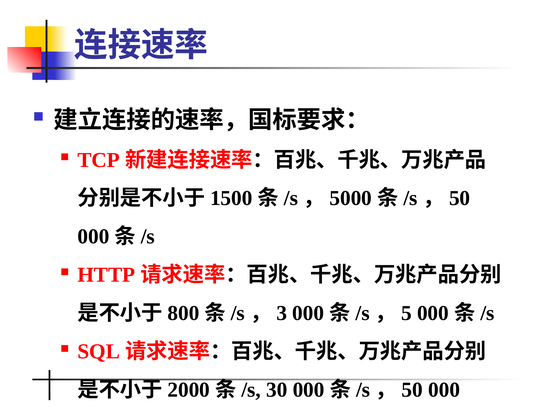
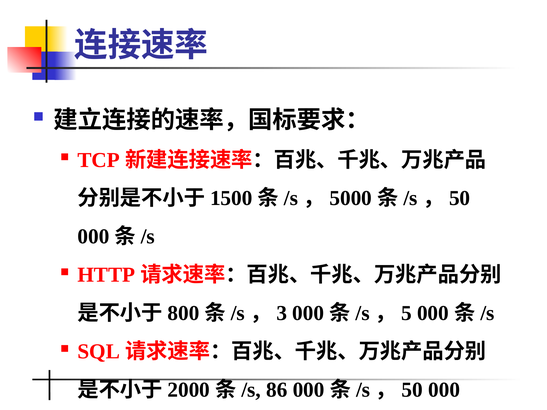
30: 30 -> 86 (277, 390)
